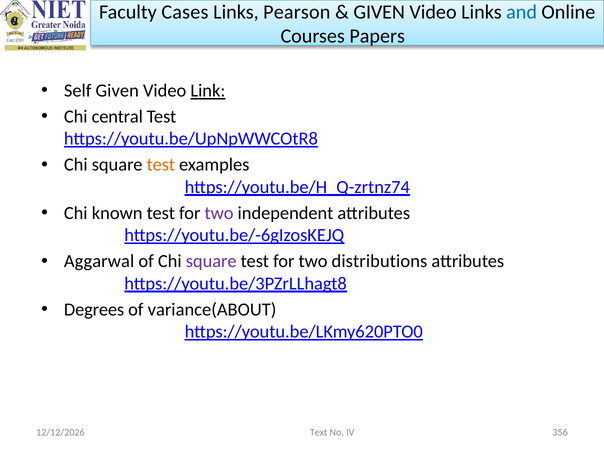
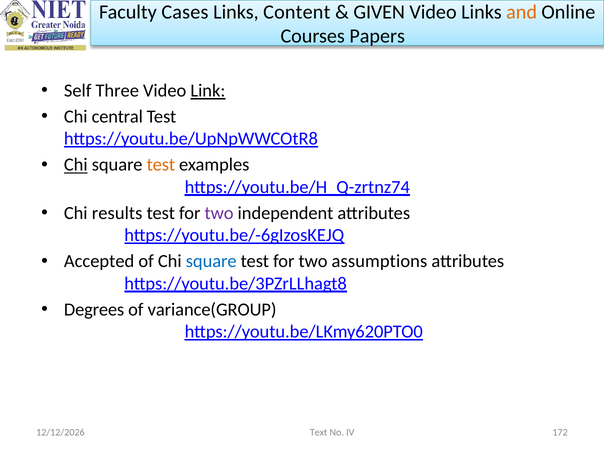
Pearson: Pearson -> Content (297, 12)
and colour: blue -> orange (522, 12)
Self Given: Given -> Three (117, 91)
Chi underline: none -> present (76, 165)
known: known -> results (117, 213)
Aggarwal: Aggarwal -> Accepted (99, 261)
square colour: purple -> blue (211, 261)
distributions: distributions -> assumptions (379, 261)
variance(ABOUT: variance(ABOUT -> variance(GROUP (212, 310)
356: 356 -> 172 (560, 433)
